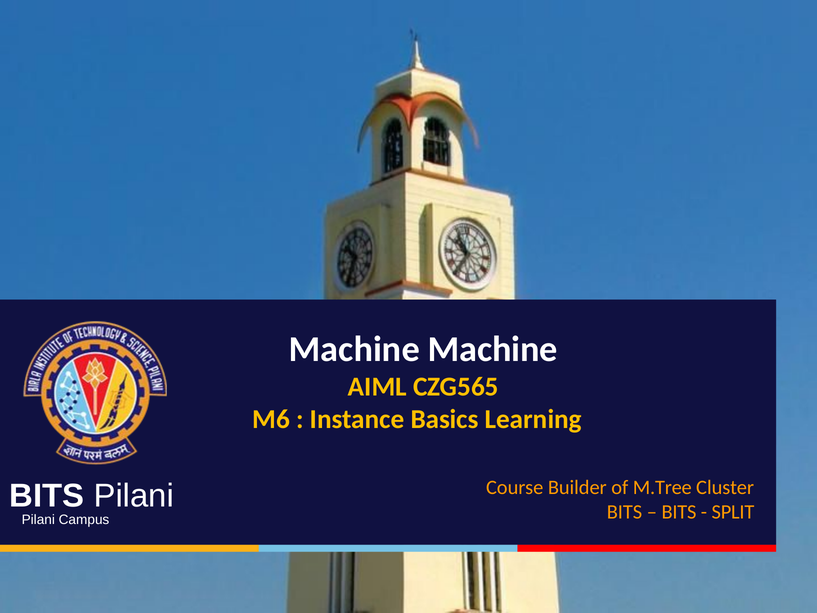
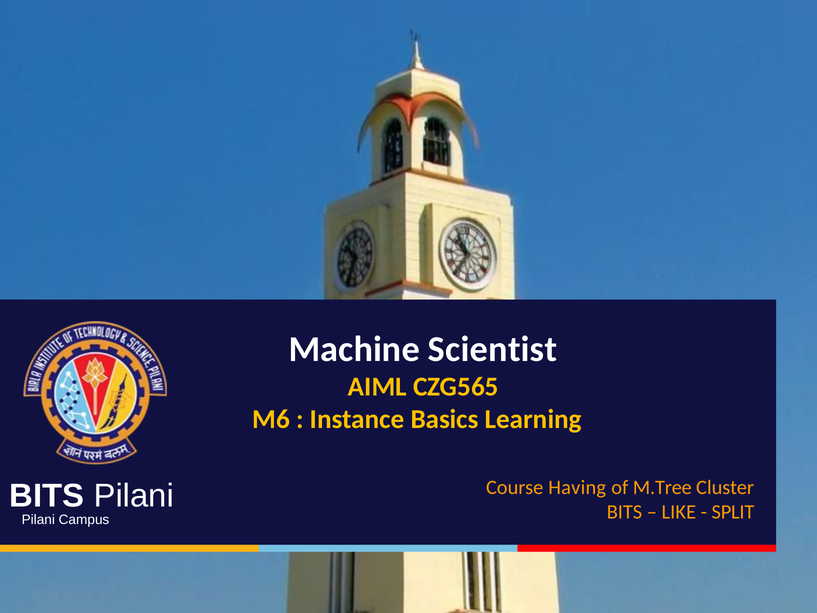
Machine Machine: Machine -> Scientist (493, 349)
Builder: Builder -> Having (577, 488)
BITS: BITS -> LIKE (679, 512)
